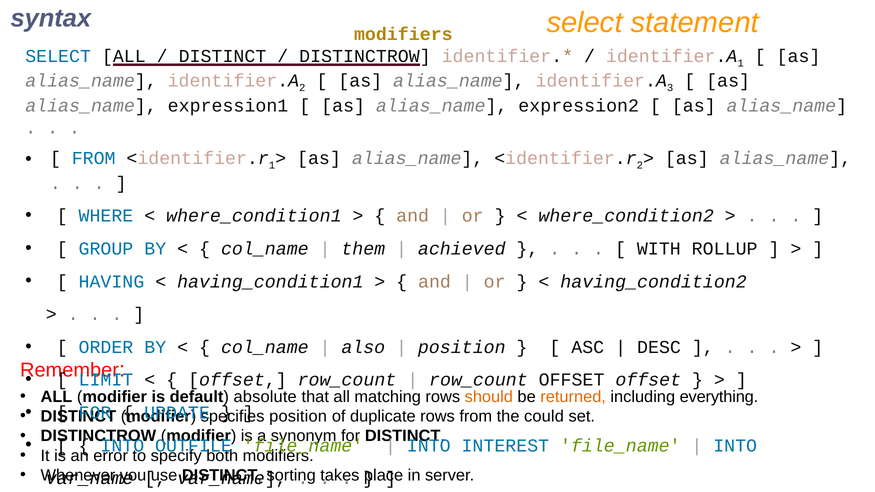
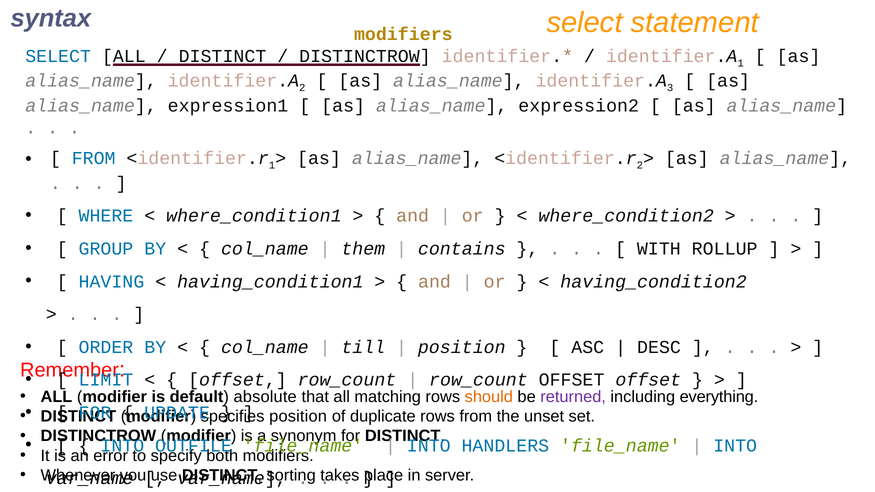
achieved: achieved -> contains (462, 249)
also: also -> till (363, 347)
returned colour: orange -> purple (573, 397)
could: could -> unset (544, 417)
INTEREST: INTEREST -> HANDLERS (505, 446)
